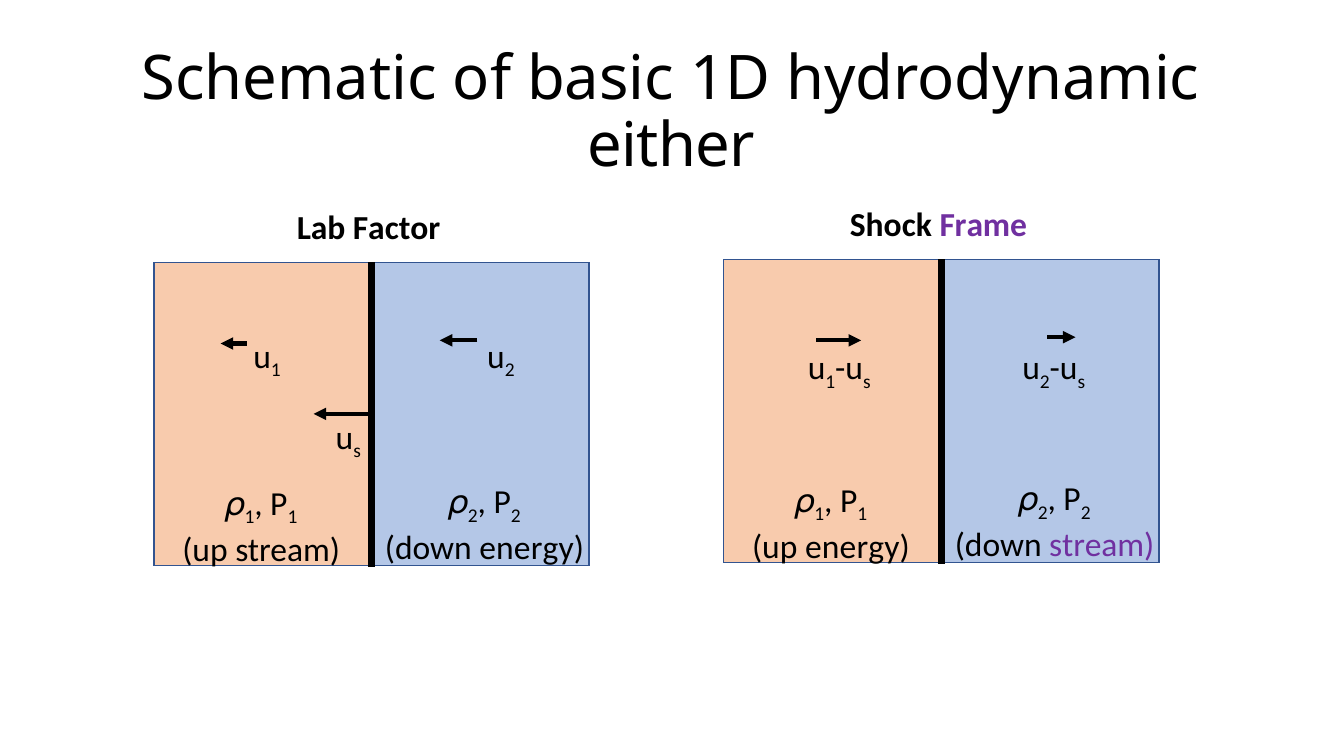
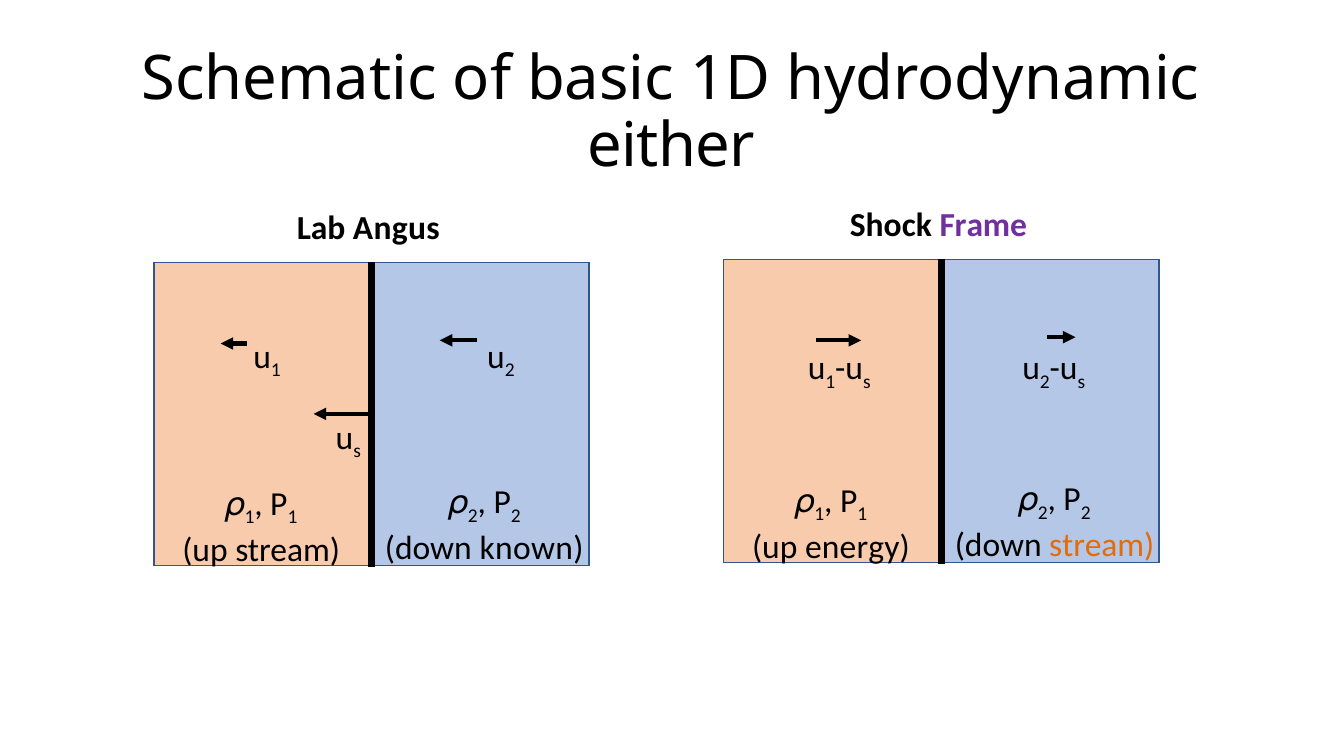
Factor: Factor -> Angus (396, 229)
stream colour: purple -> orange (1102, 546)
down energy: energy -> known (532, 549)
